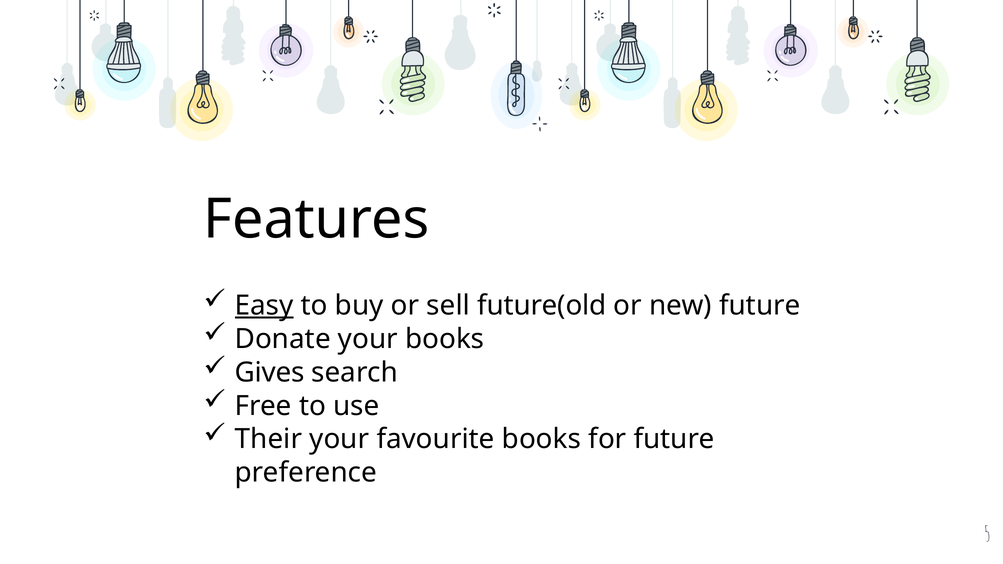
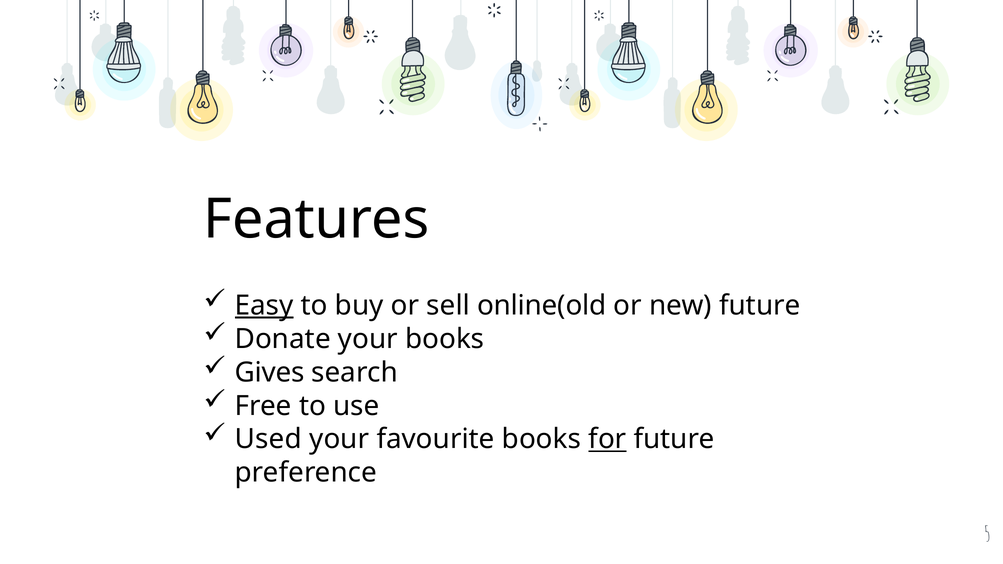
future(old: future(old -> online(old (542, 306)
Their: Their -> Used (268, 439)
for underline: none -> present (607, 439)
